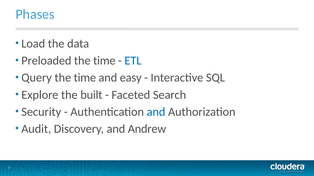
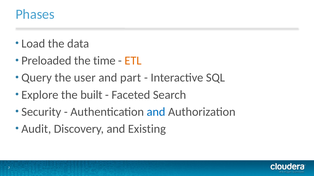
ETL colour: blue -> orange (133, 61)
Query the time: time -> user (85, 78)
easy: easy -> part (131, 78)
Andrew: Andrew -> Existing (147, 129)
